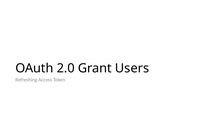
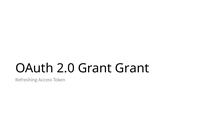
Grant Users: Users -> Grant (132, 68)
